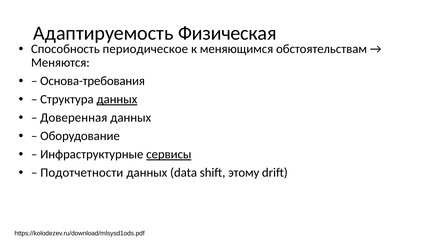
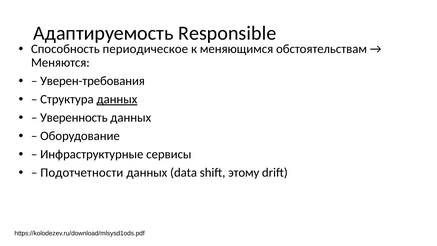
Физическая: Физическая -> Responsible (227, 33)
Основа-требования: Основа-требования -> Уверен-требования (93, 81)
Доверенная: Доверенная -> Уверенность (74, 118)
сервисы underline: present -> none (169, 154)
